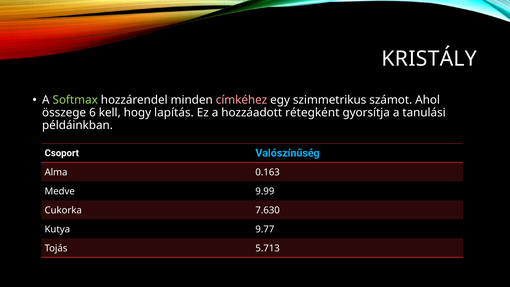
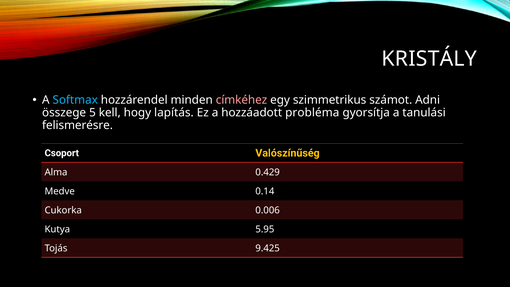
Softmax colour: light green -> light blue (75, 100)
Ahol: Ahol -> Adni (428, 100)
6: 6 -> 5 (92, 113)
rétegként: rétegként -> probléma (312, 113)
példáinkban: példáinkban -> felismerésre (77, 125)
Valószínűség colour: light blue -> yellow (288, 153)
0.163: 0.163 -> 0.429 (268, 172)
9.99: 9.99 -> 0.14 (265, 191)
7.630: 7.630 -> 0.006 (268, 210)
9.77: 9.77 -> 5.95 (265, 229)
5.713: 5.713 -> 9.425 (268, 248)
